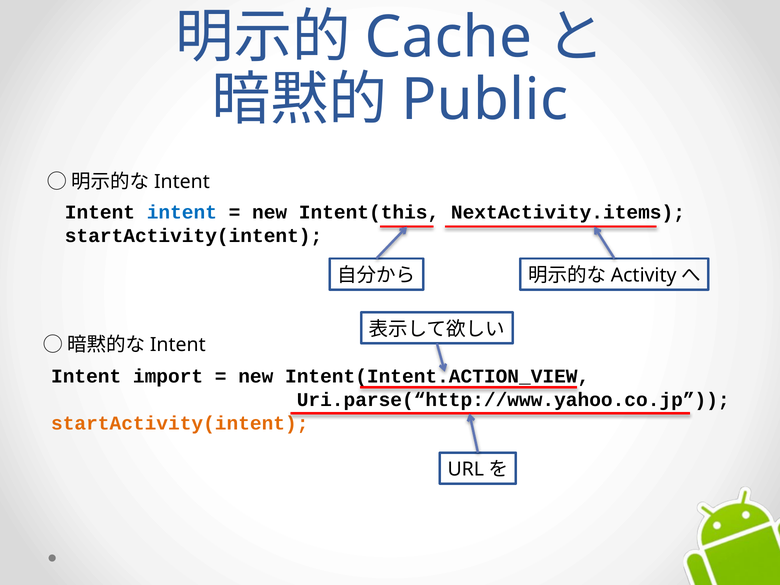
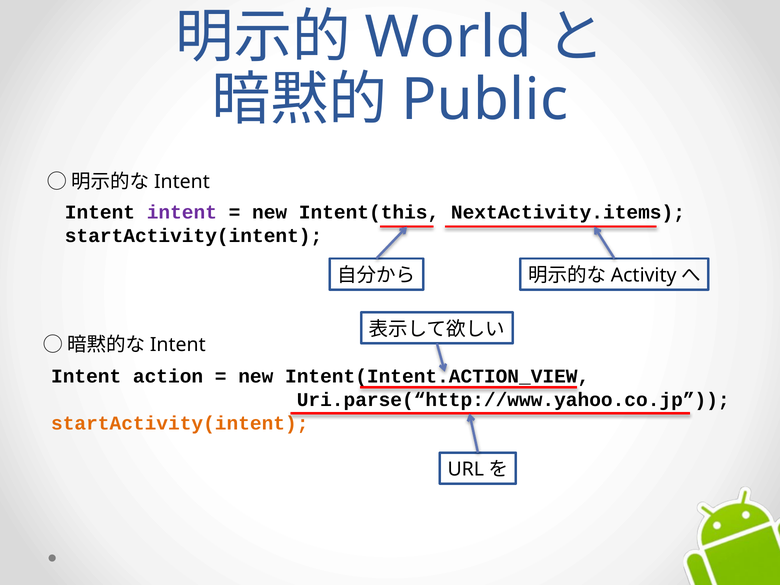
Cache: Cache -> World (448, 37)
intent colour: blue -> purple (182, 212)
import: import -> action (168, 377)
